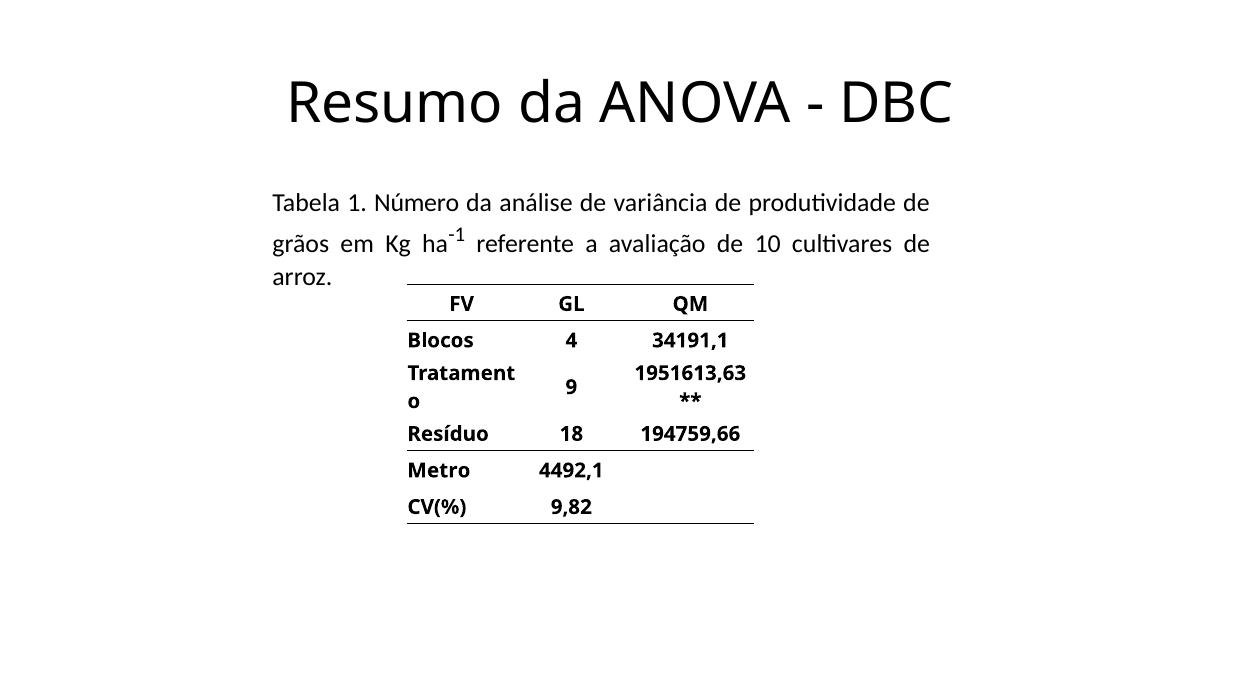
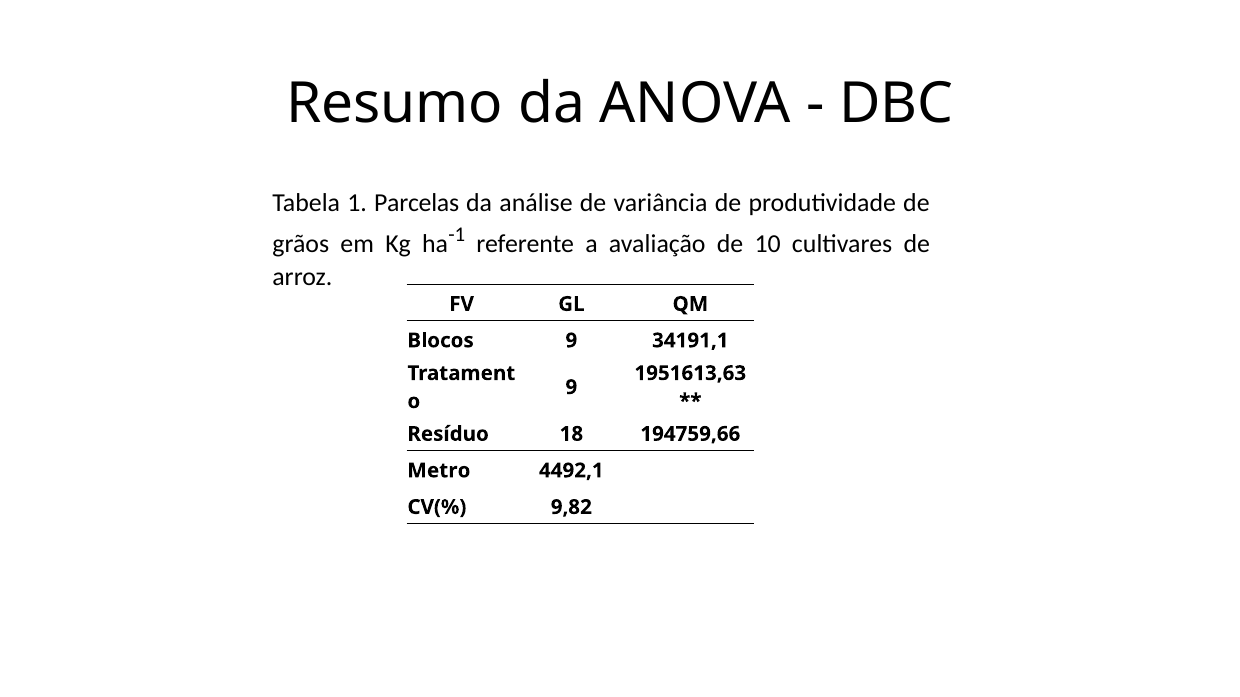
Número: Número -> Parcelas (417, 203)
Blocos 4: 4 -> 9 (571, 341)
